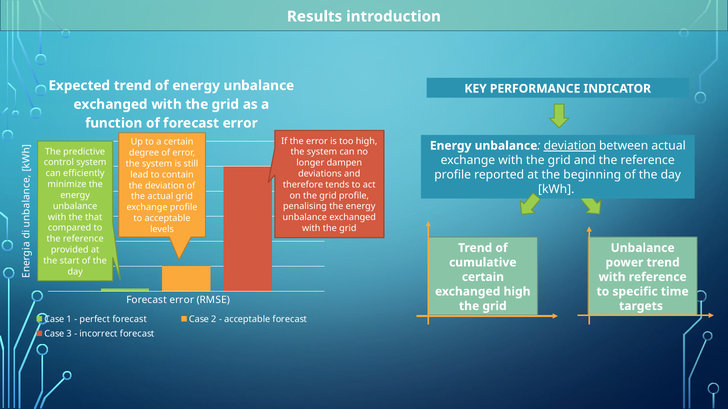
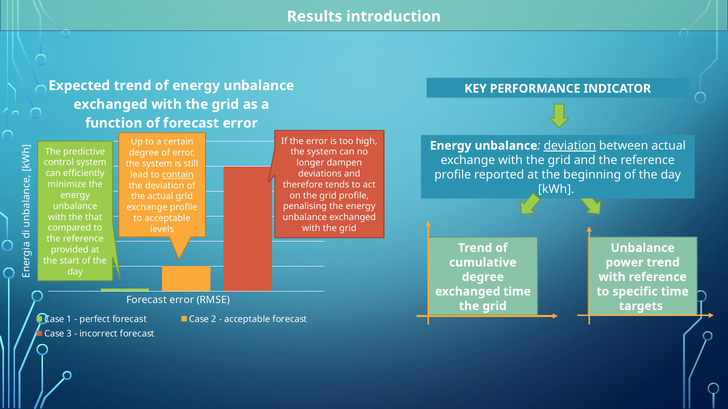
contain underline: none -> present (178, 175)
certain: certain -> degree (483, 277)
exchanged high: high -> time (517, 292)
